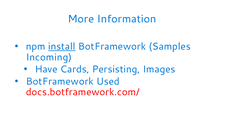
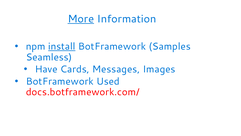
More underline: none -> present (81, 19)
Incoming: Incoming -> Seamless (49, 57)
Persisting: Persisting -> Messages (116, 69)
